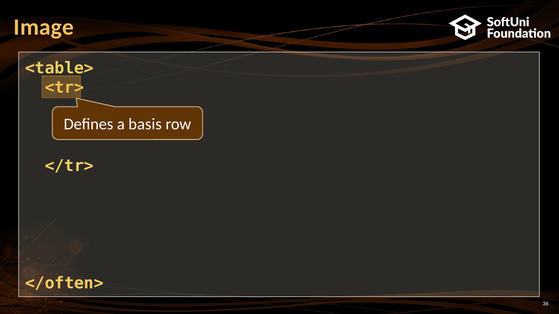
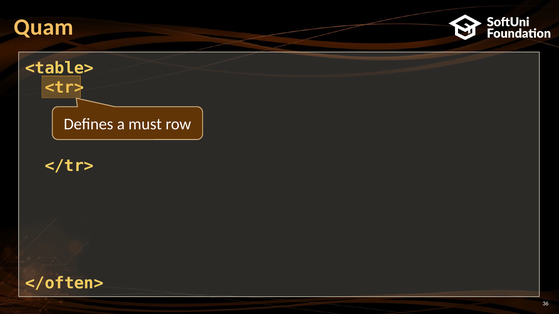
Image: Image -> Quam (44, 27)
basis: basis -> must (145, 124)
